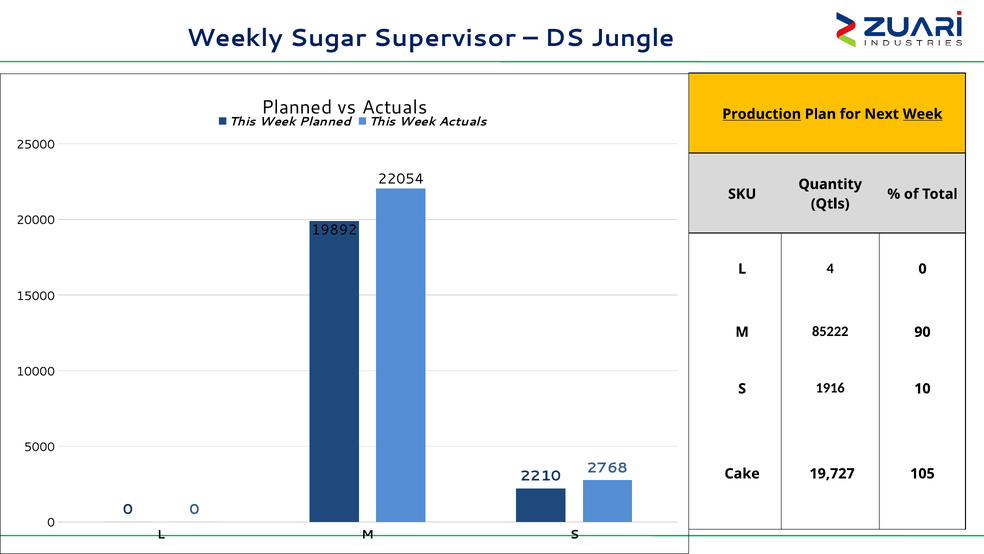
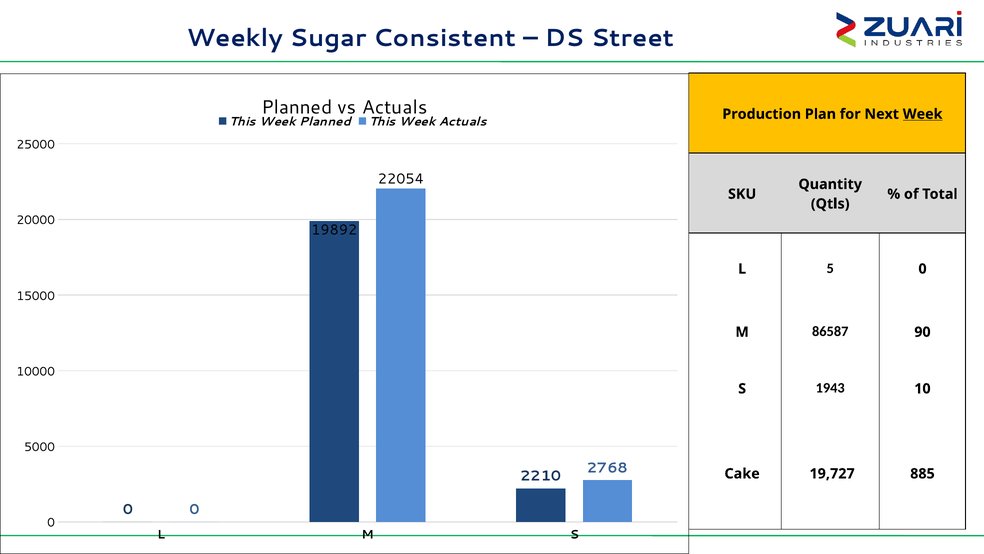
Supervisor: Supervisor -> Consistent (445, 38)
Jungle: Jungle -> Street (633, 38)
Production underline: present -> none (762, 114)
4: 4 -> 5 (830, 268)
85222: 85222 -> 86587 (830, 331)
1916: 1916 -> 1943 (830, 388)
105: 105 -> 885 (922, 473)
